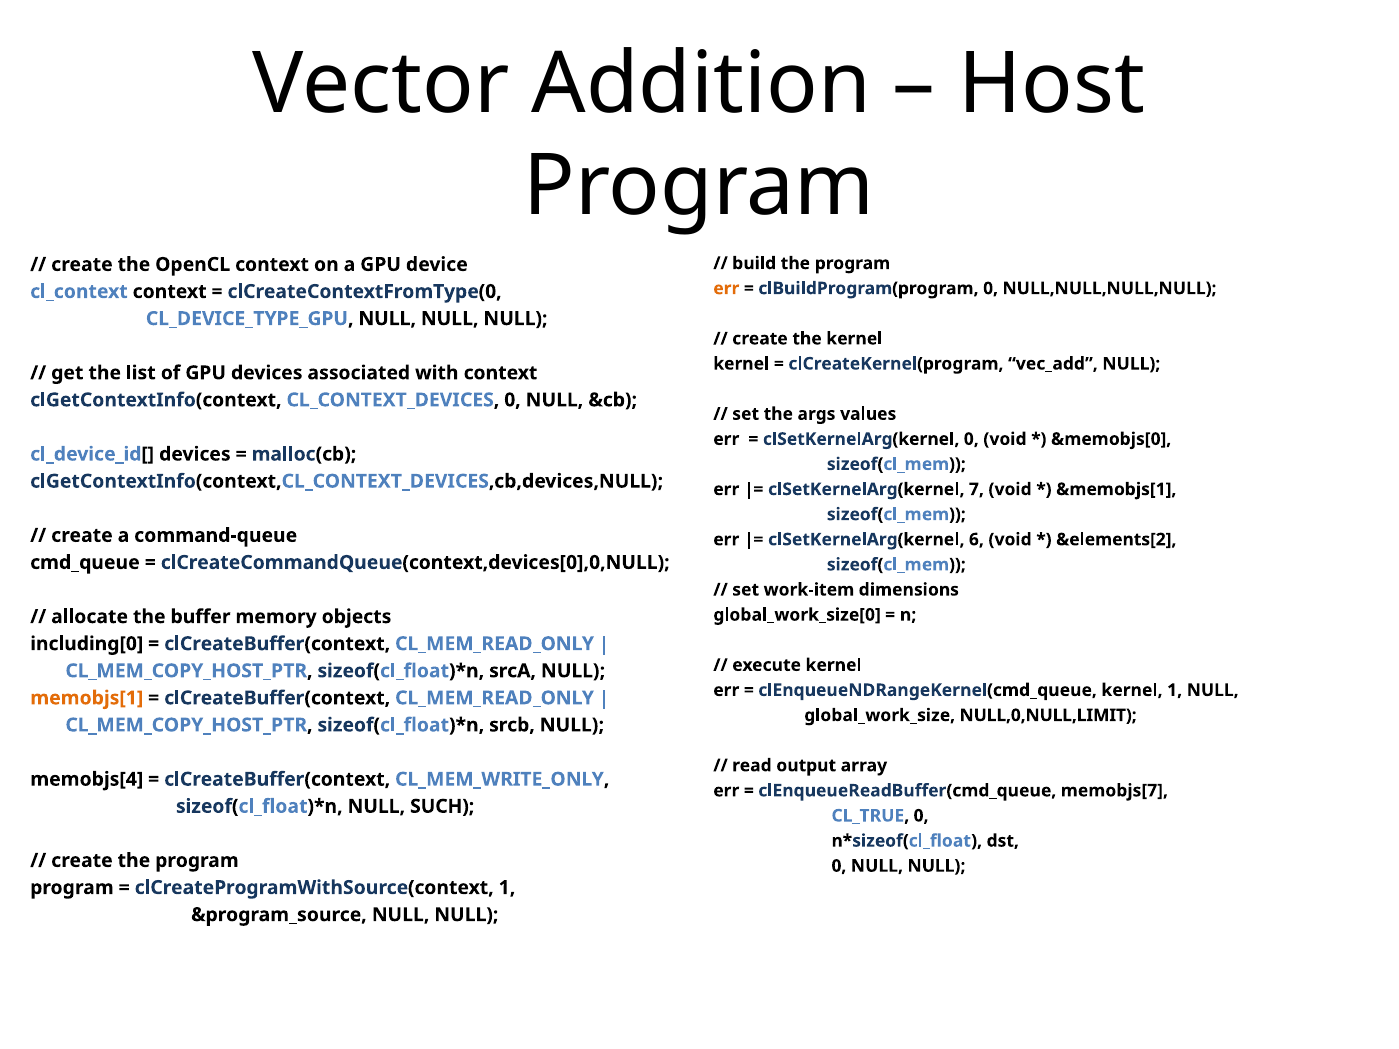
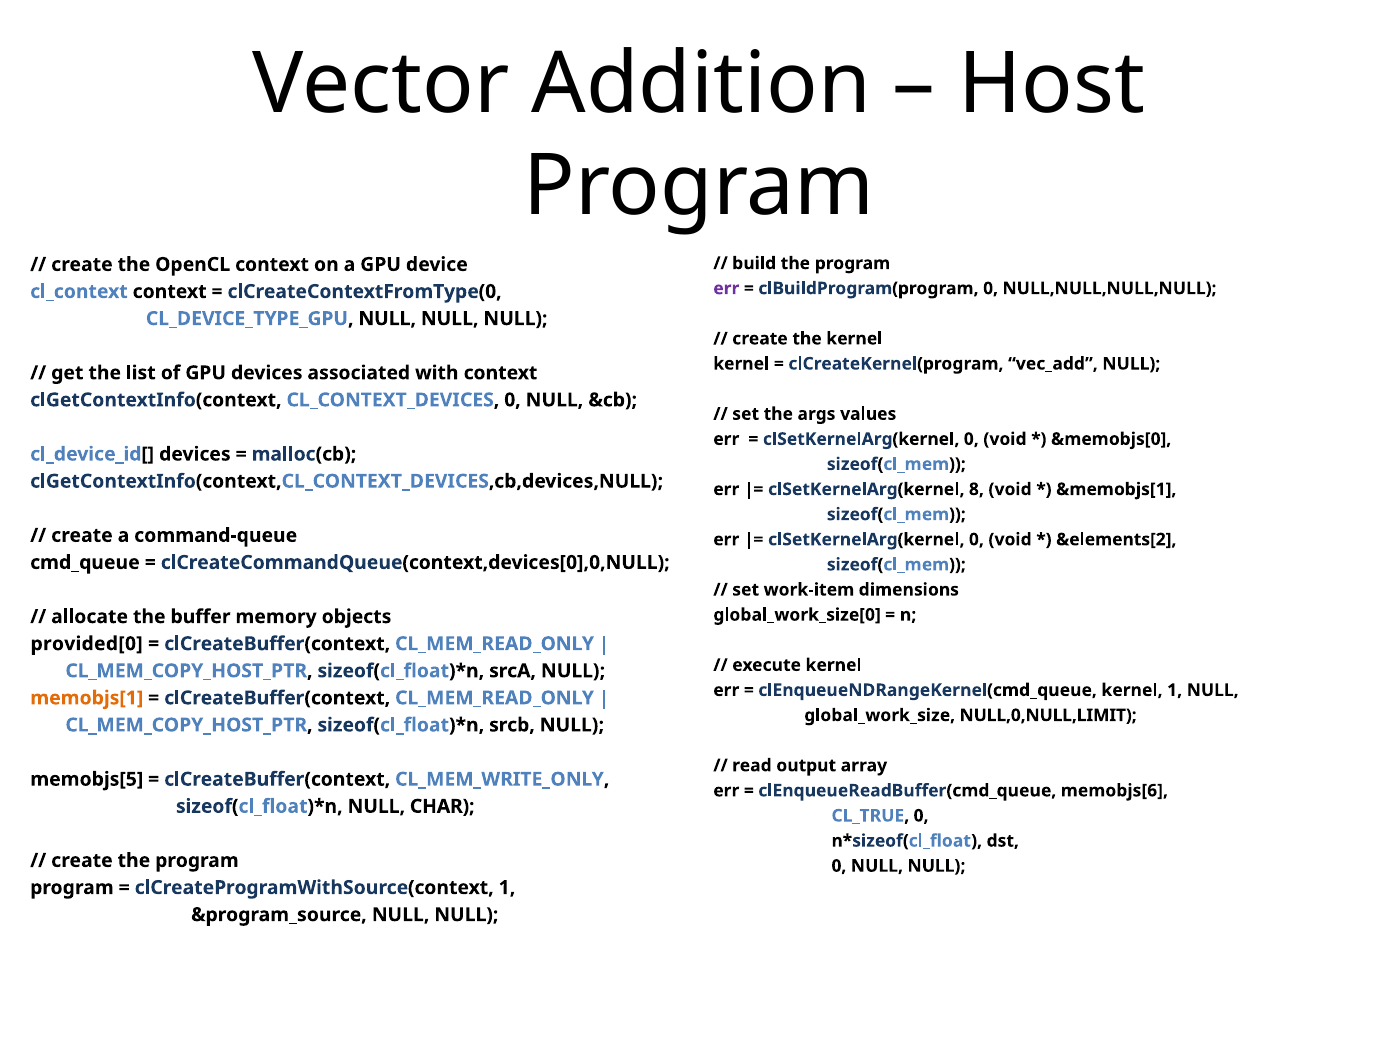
err colour: orange -> purple (726, 289)
7: 7 -> 8 (976, 489)
6: 6 -> 0 (976, 540)
including[0: including[0 -> provided[0 (87, 644)
memobjs[4: memobjs[4 -> memobjs[5 (87, 779)
memobjs[7: memobjs[7 -> memobjs[6 (1114, 791)
SUCH: SUCH -> CHAR (442, 807)
